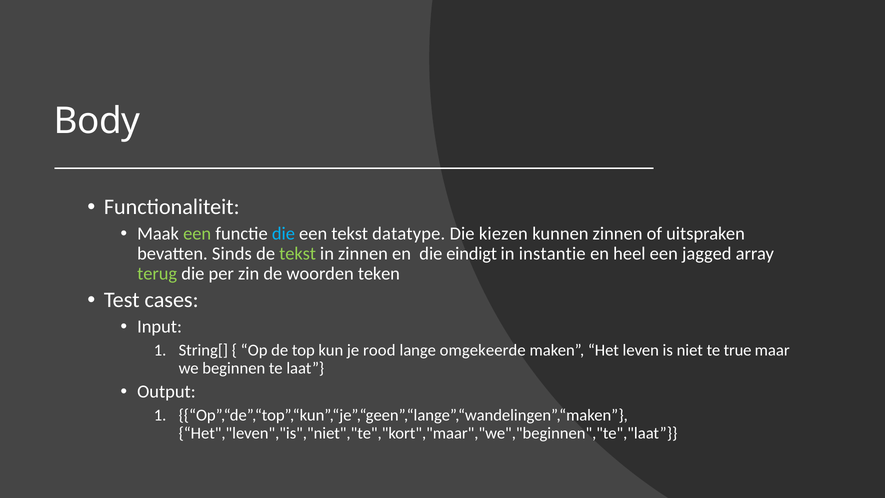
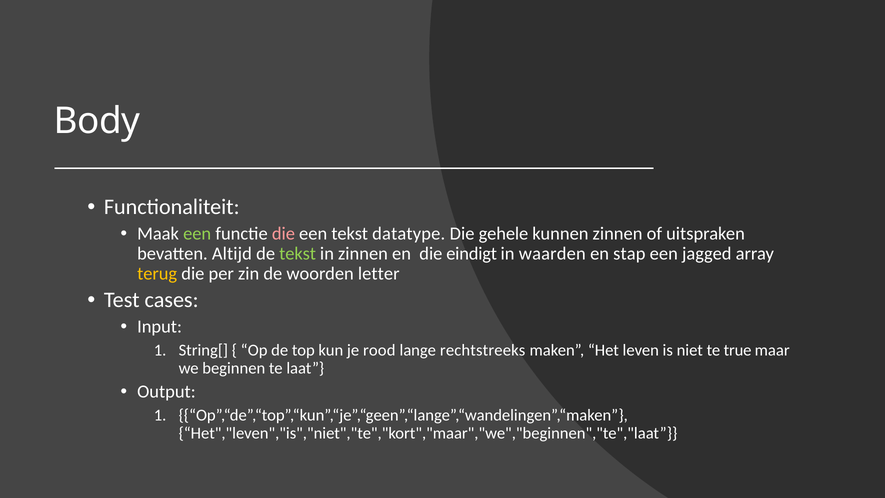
die colour: light blue -> pink (283, 234)
kiezen: kiezen -> gehele (503, 234)
Sinds: Sinds -> Altijd (232, 254)
instantie: instantie -> waarden (552, 254)
heel: heel -> stap (629, 254)
terug colour: light green -> yellow (157, 274)
teken: teken -> letter (379, 274)
omgekeerde: omgekeerde -> rechtstreeks (483, 350)
